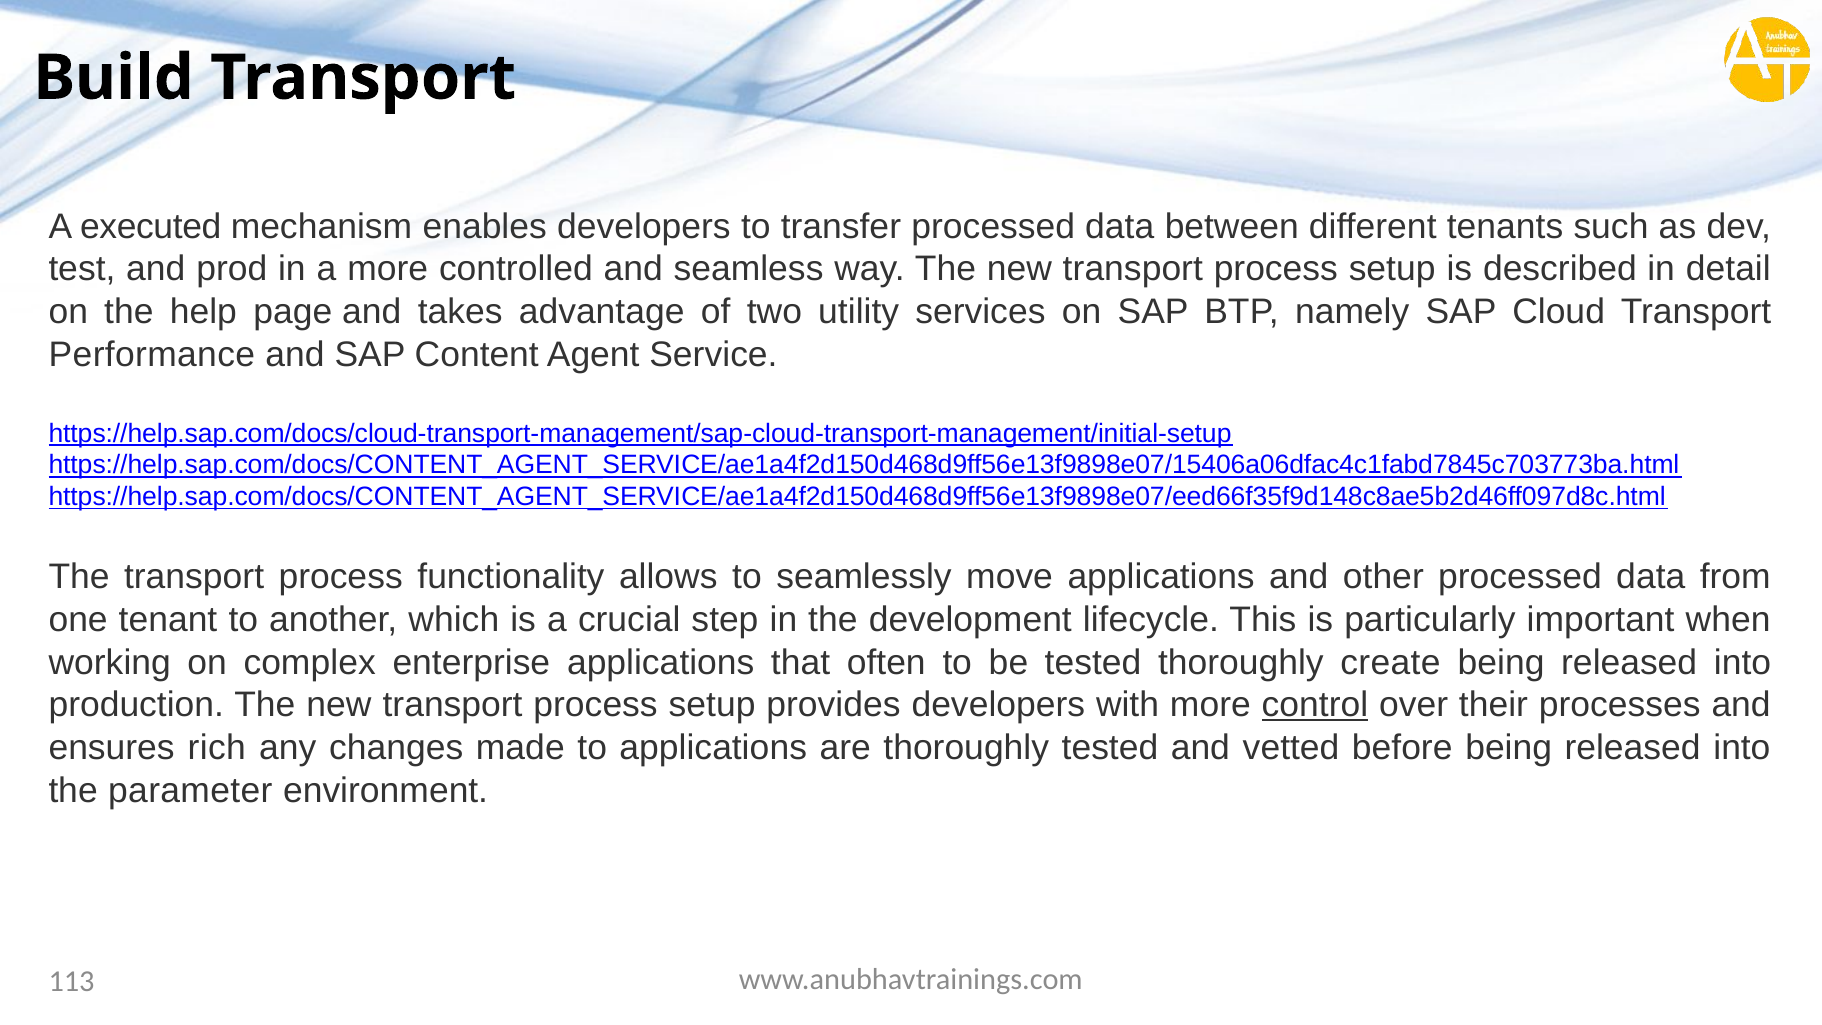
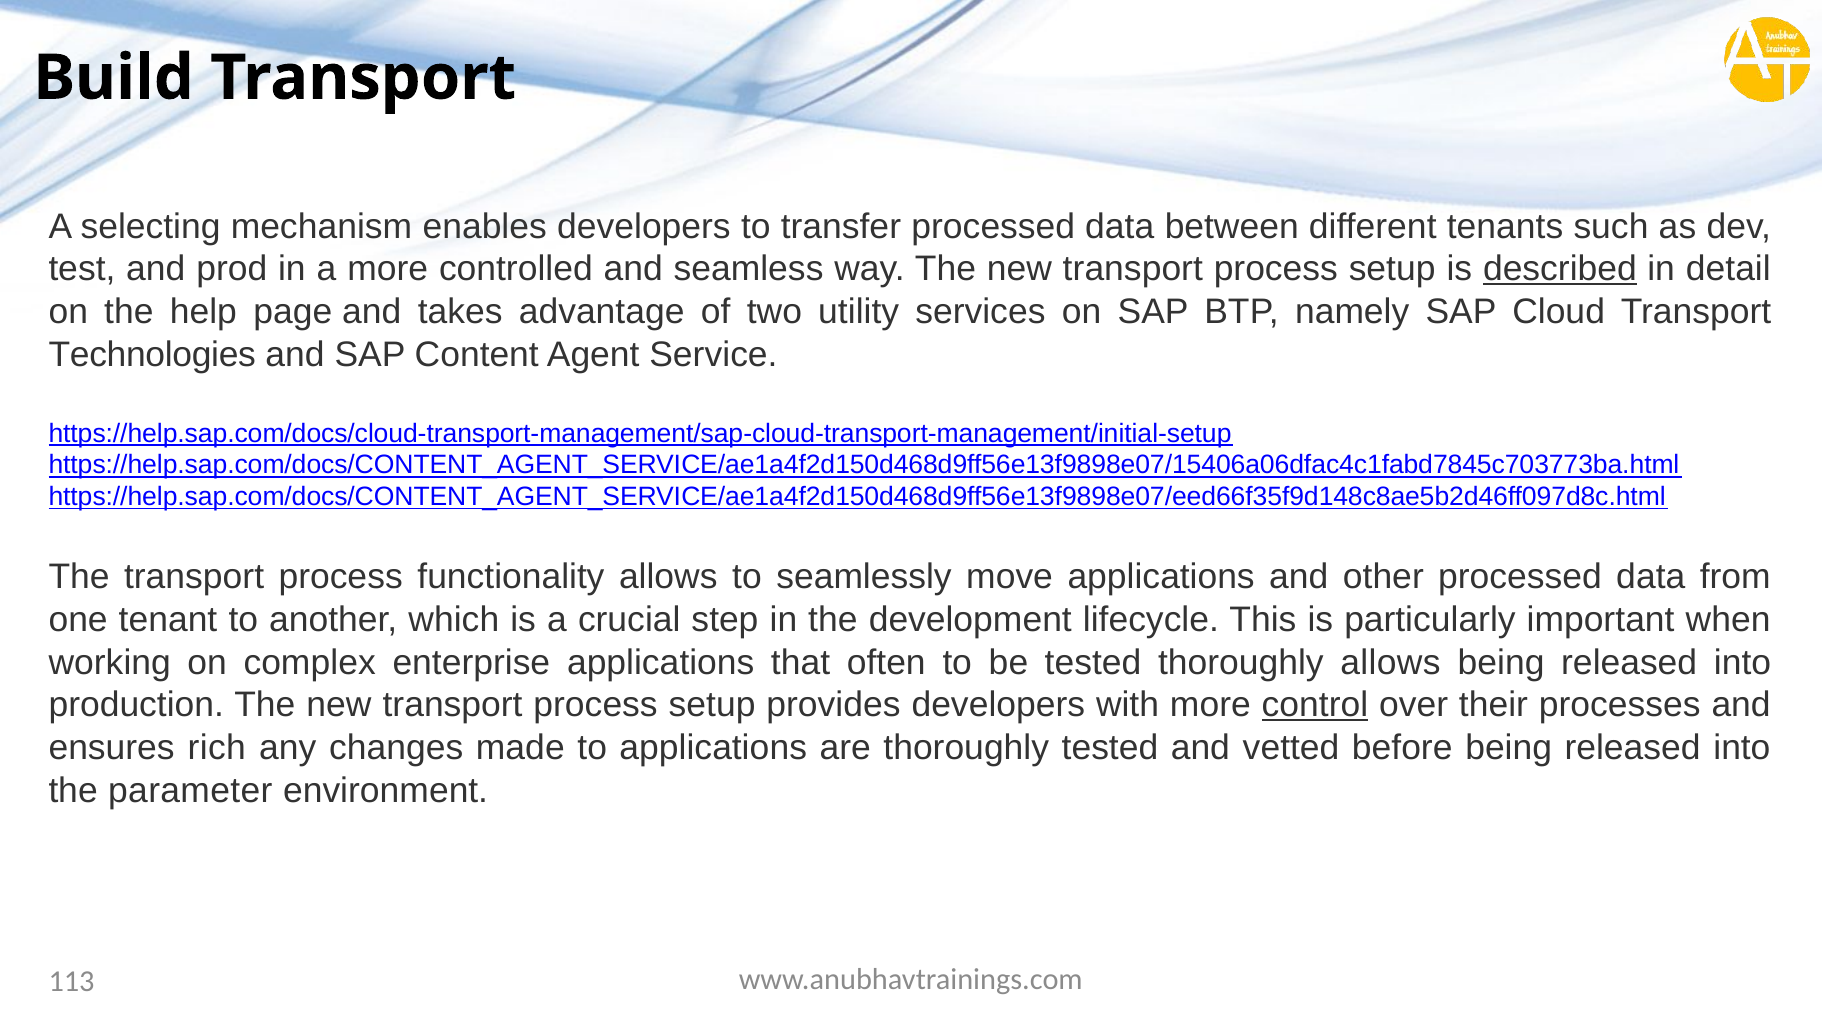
executed: executed -> selecting (151, 226)
described underline: none -> present (1560, 269)
Performance: Performance -> Technologies (152, 354)
thoroughly create: create -> allows (1390, 662)
